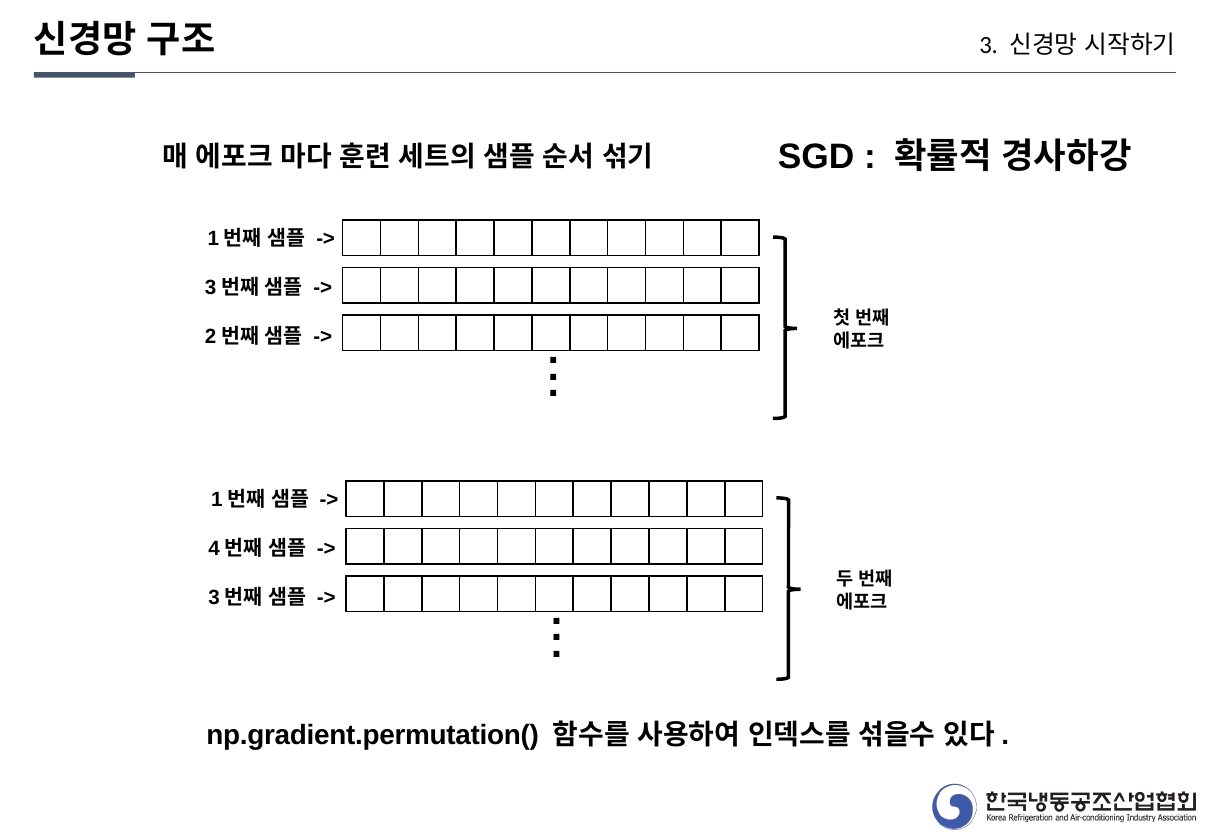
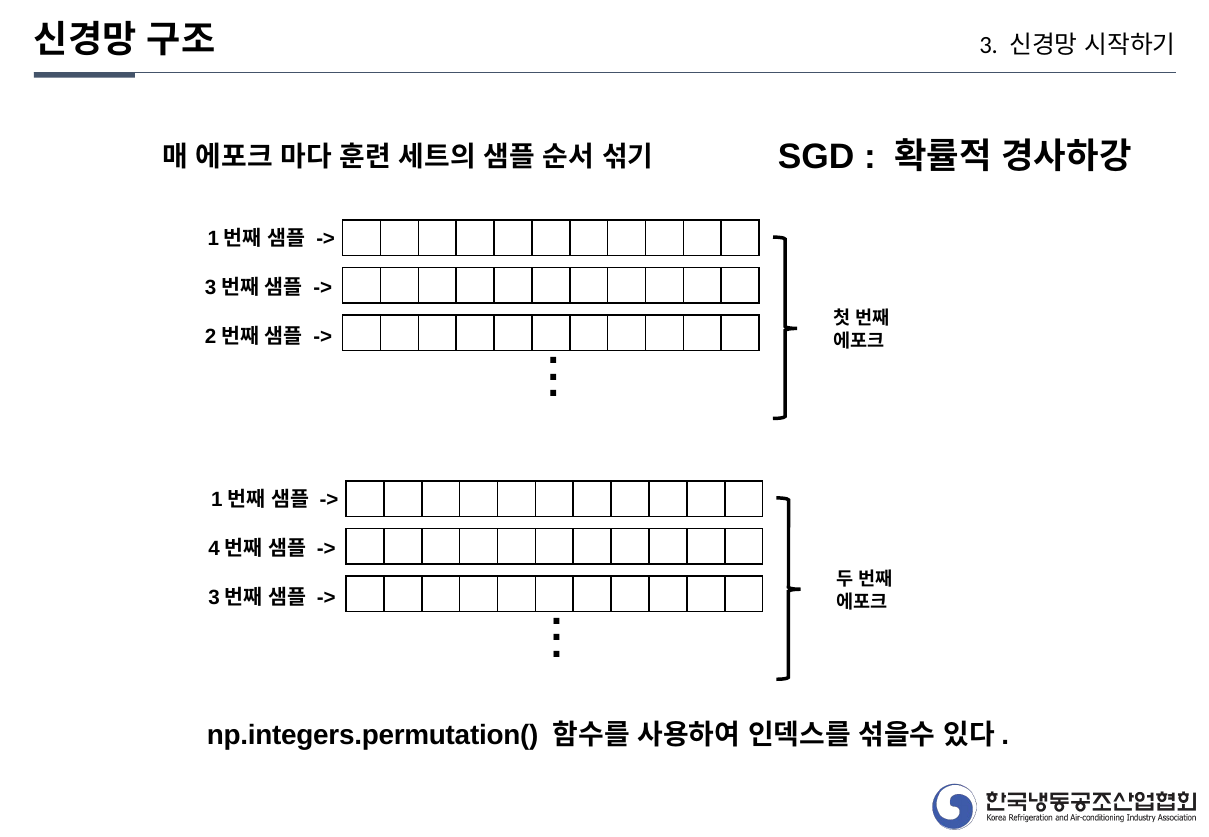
np.gradient.permutation(: np.gradient.permutation( -> np.integers.permutation( (373, 735)
